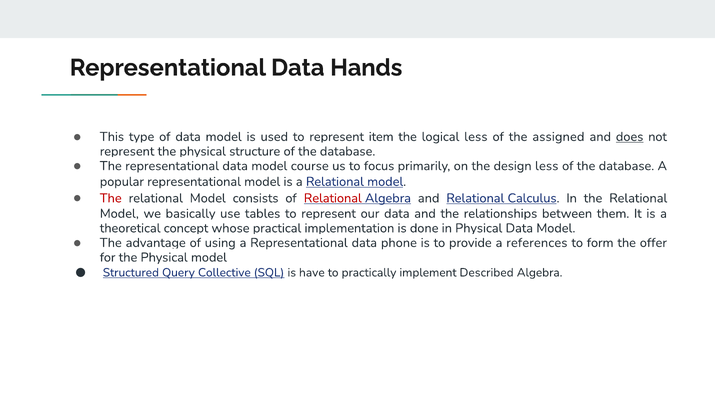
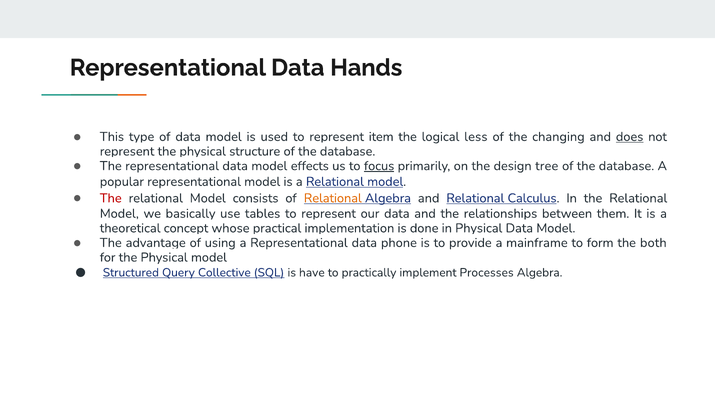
assigned: assigned -> changing (558, 137)
course: course -> effects (310, 166)
focus underline: none -> present (379, 166)
design less: less -> tree (547, 166)
Relational colour: red -> orange (333, 198)
references: references -> mainframe (537, 243)
offer: offer -> both (653, 243)
Described: Described -> Processes (487, 273)
